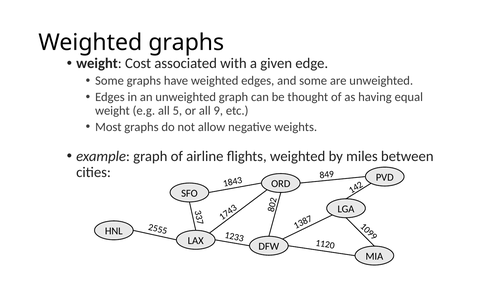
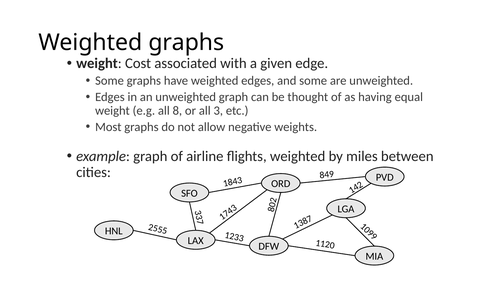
all 5: 5 -> 8 (177, 110)
all 9: 9 -> 3 (218, 110)
